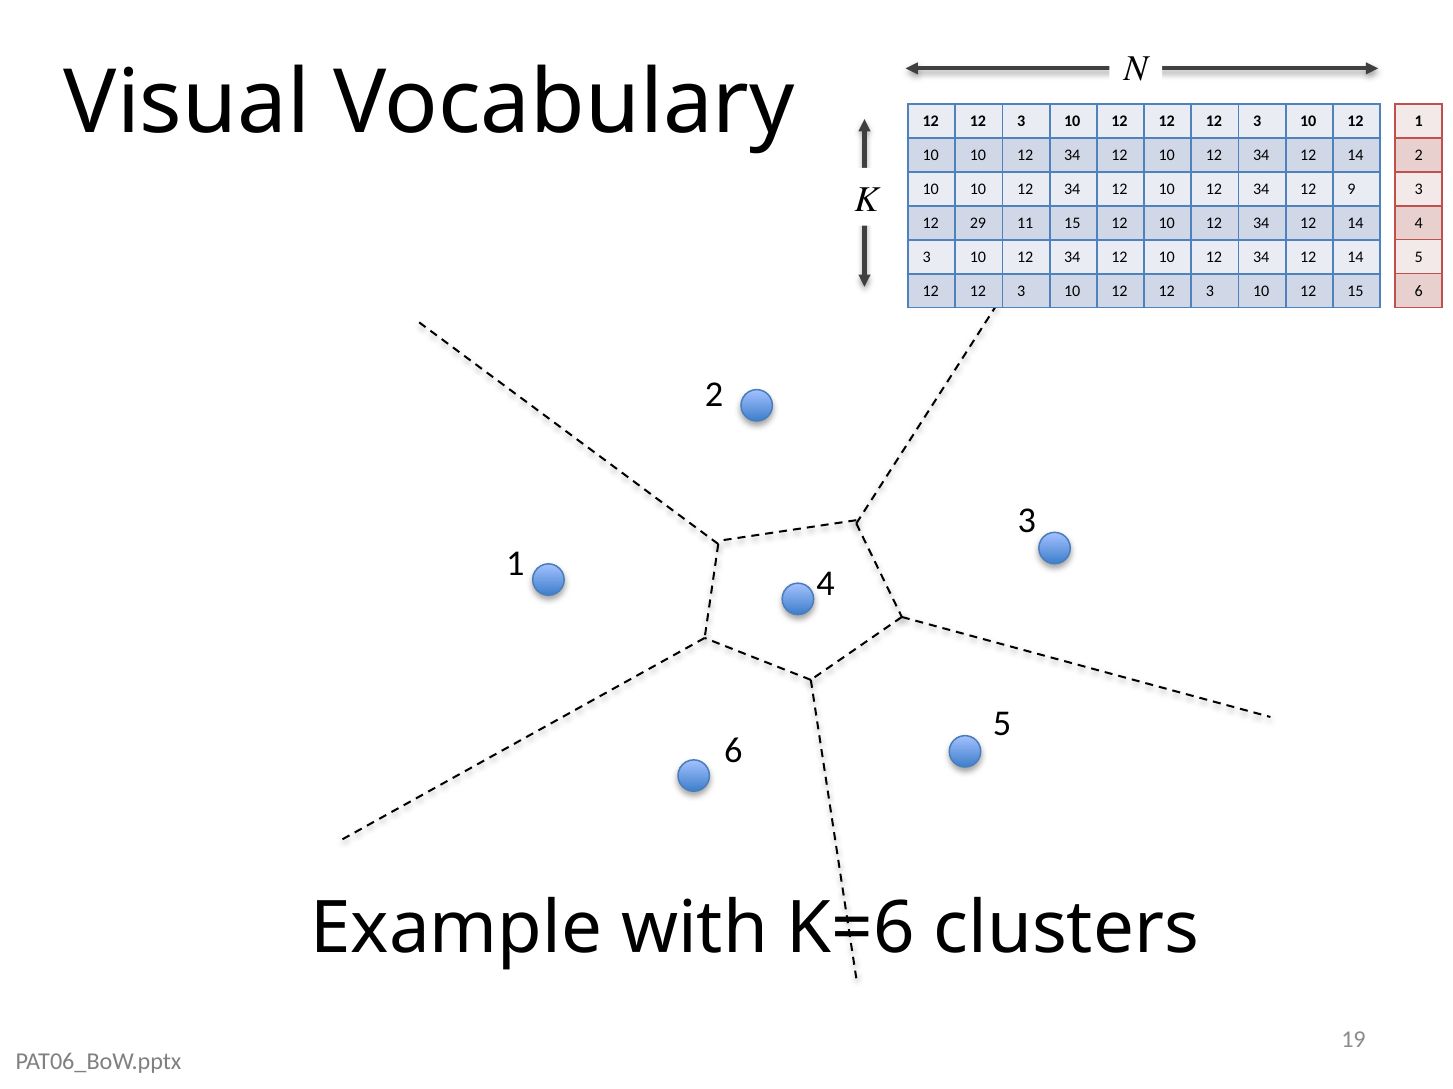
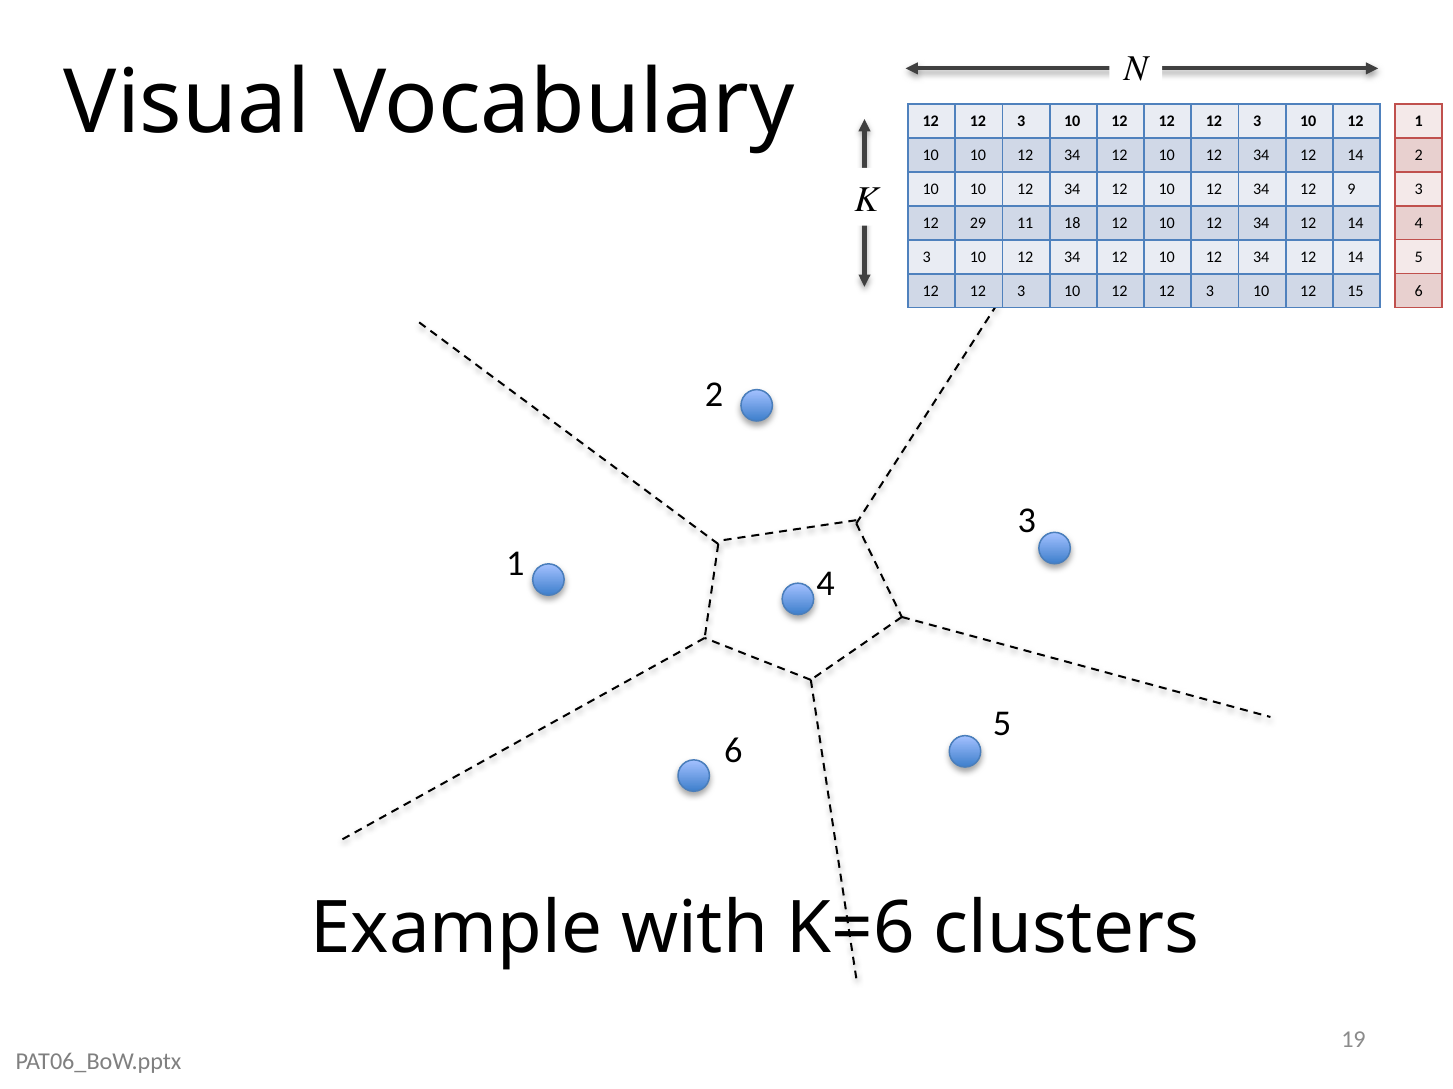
11 15: 15 -> 18 (1072, 223)
